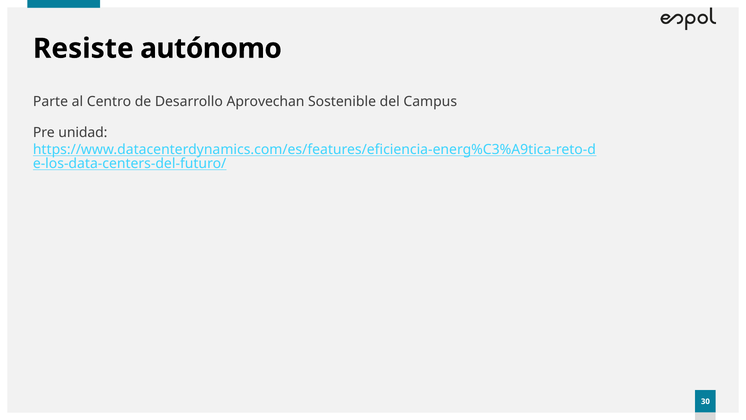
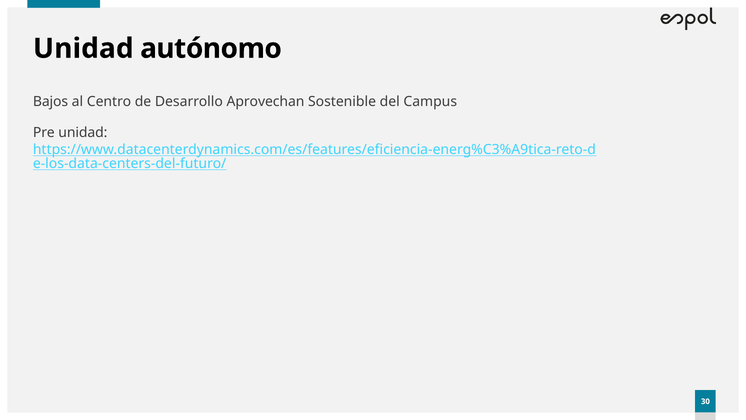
Resiste: Resiste -> Unidad (83, 48)
Parte: Parte -> Bajos (51, 102)
